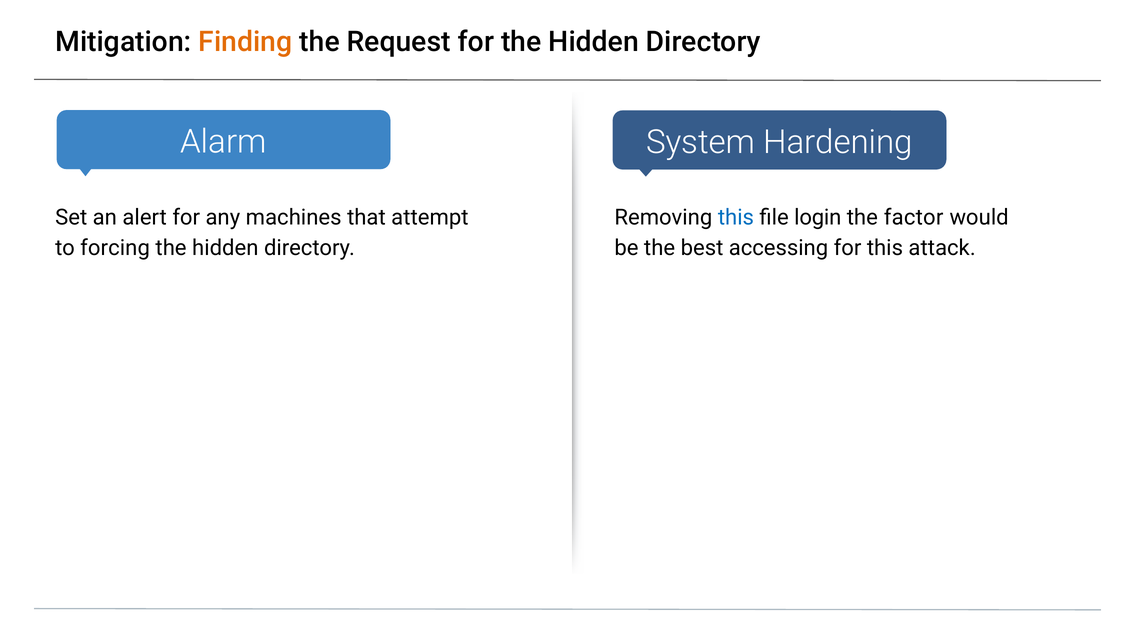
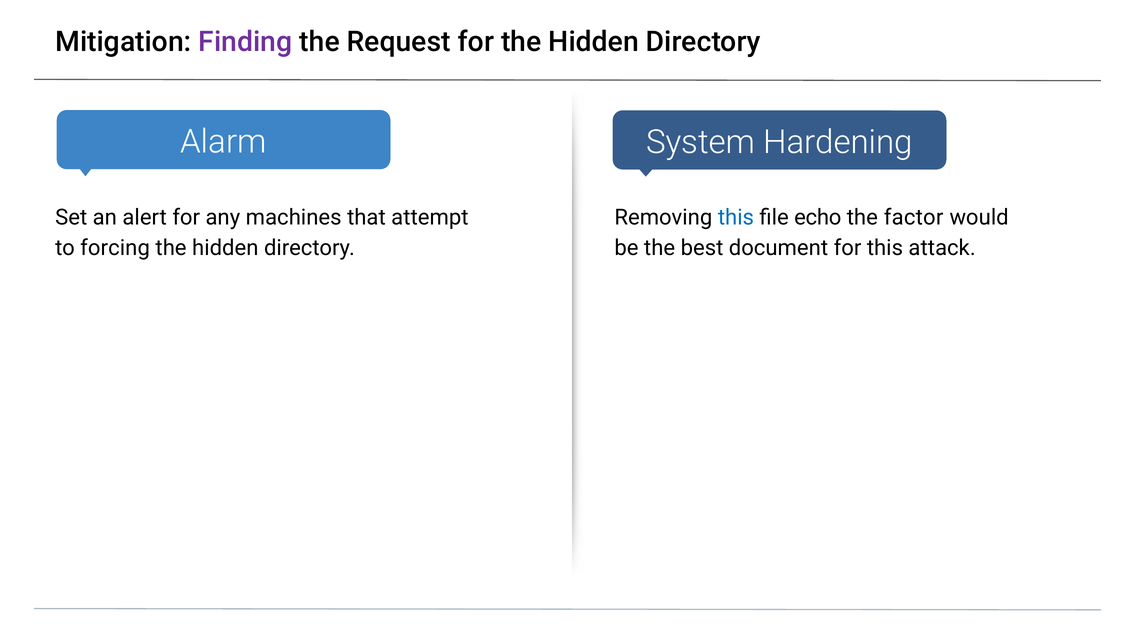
Finding colour: orange -> purple (245, 42)
login: login -> echo (818, 218)
accessing: accessing -> document (778, 248)
